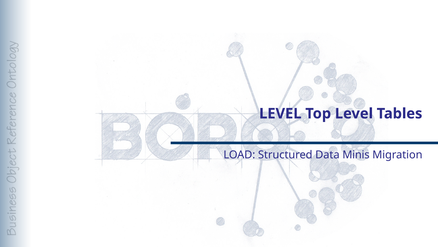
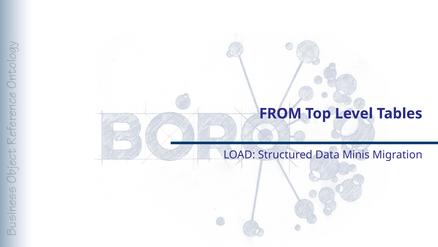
LEVEL: LEVEL -> FROM (280, 113)
